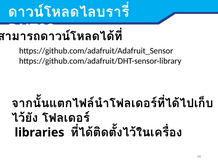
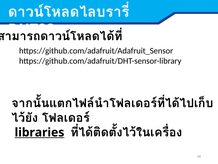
libraries underline: none -> present (39, 132)
